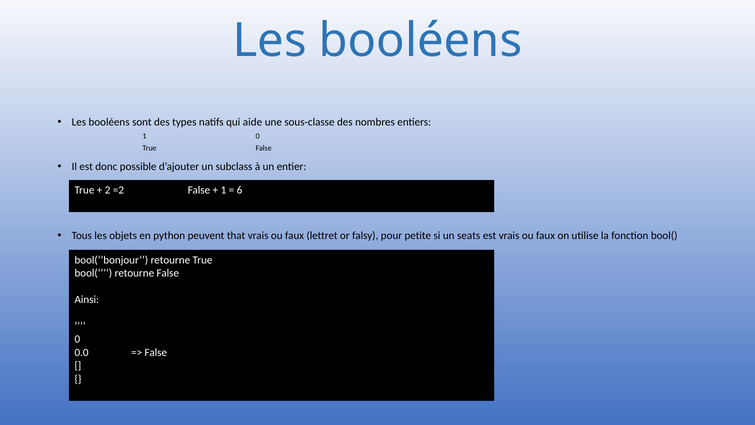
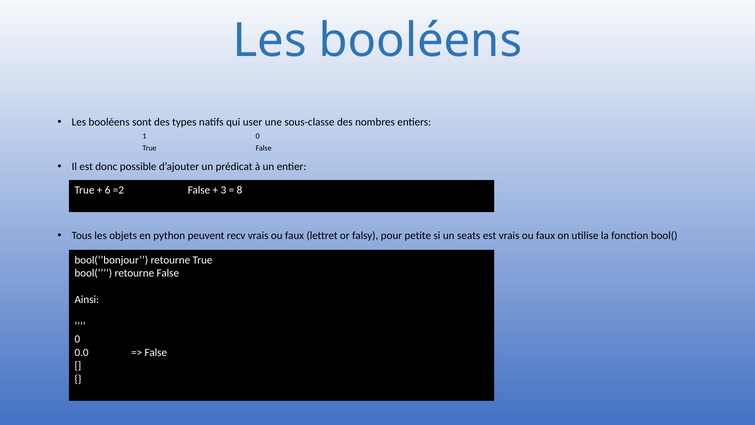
aide: aide -> user (253, 122)
subclass: subclass -> prédicat (234, 166)
2: 2 -> 6 (108, 190)
1: 1 -> 3 (223, 190)
6: 6 -> 8 (240, 190)
that: that -> recv (236, 236)
